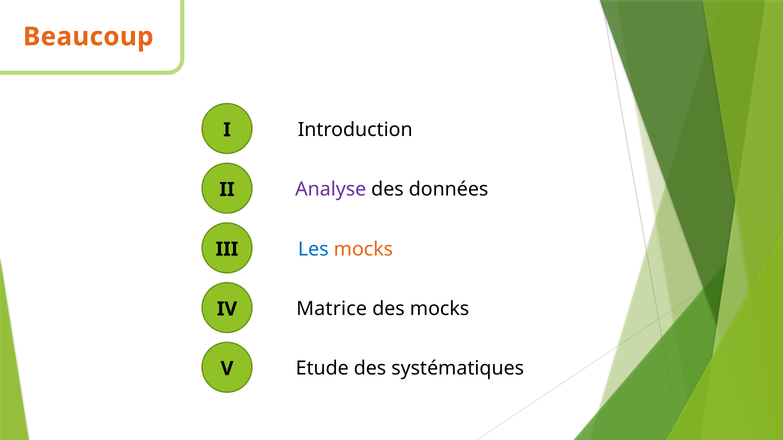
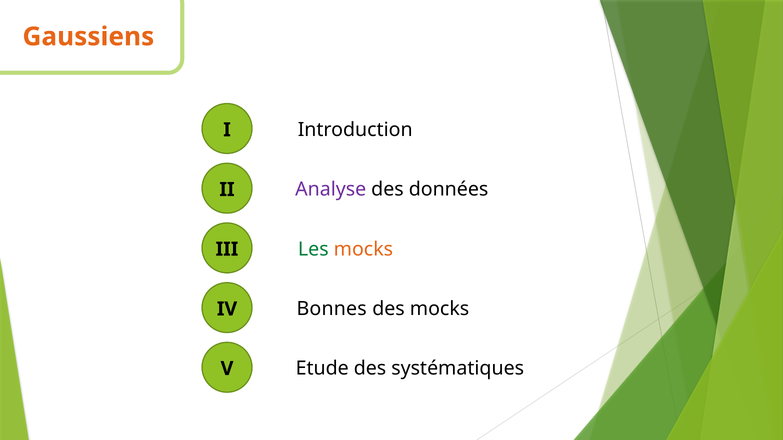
Beaucoup: Beaucoup -> Gaussiens (88, 37)
Les colour: blue -> green (313, 249)
Matrice: Matrice -> Bonnes (332, 309)
